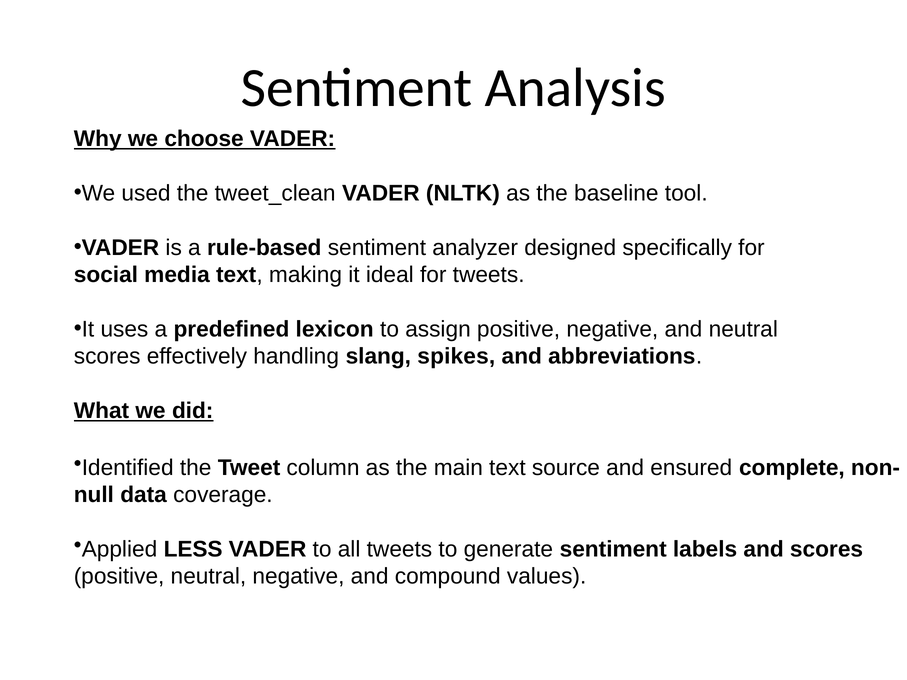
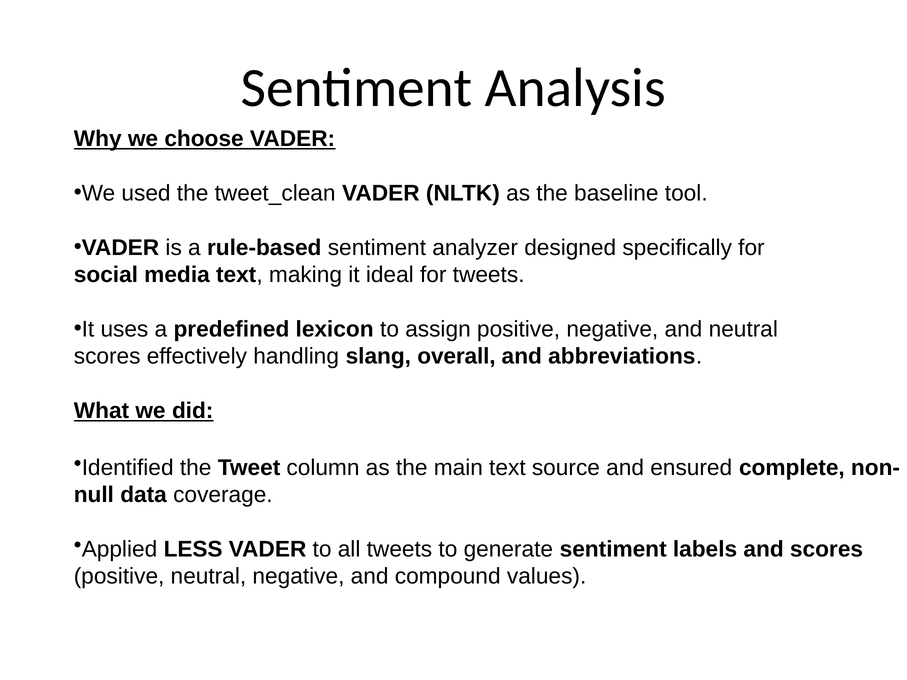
spikes: spikes -> overall (456, 356)
